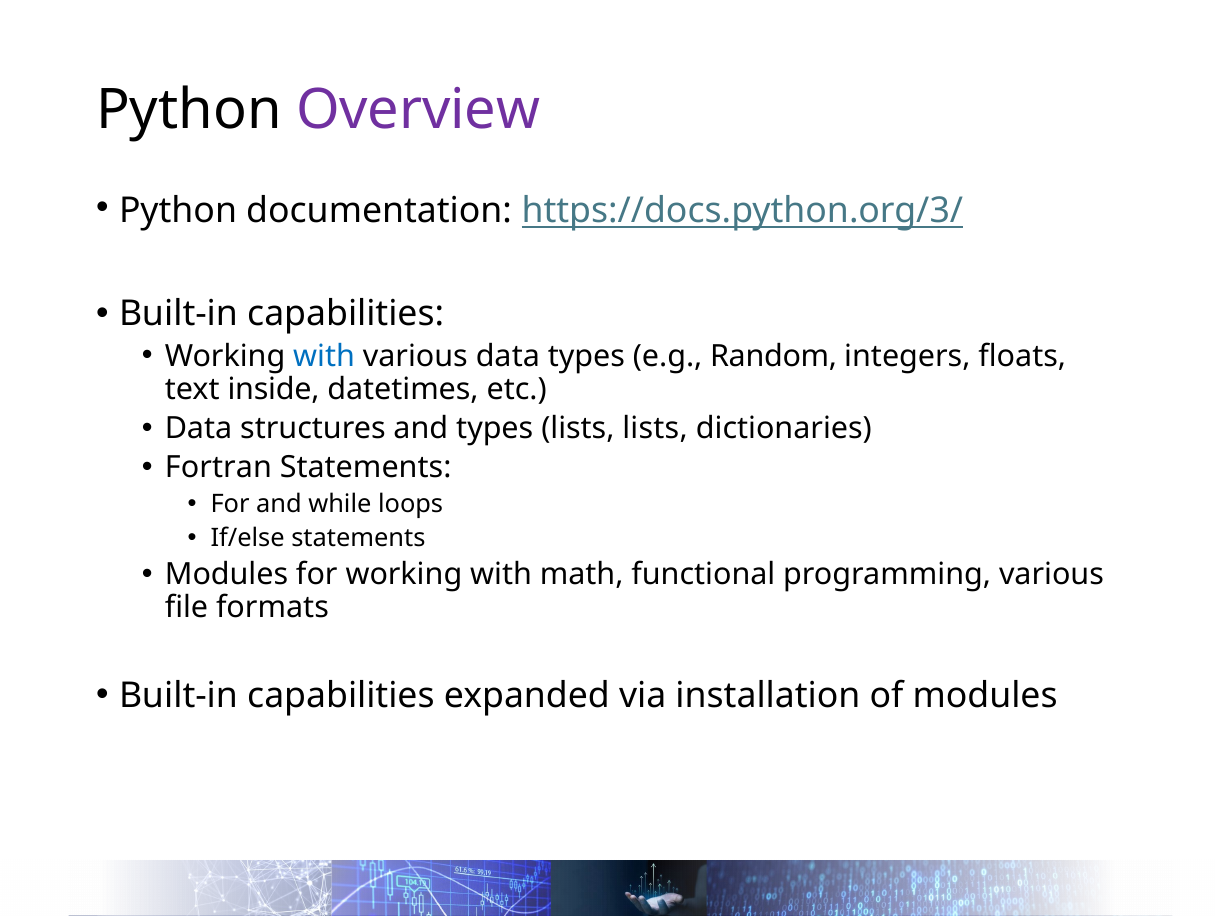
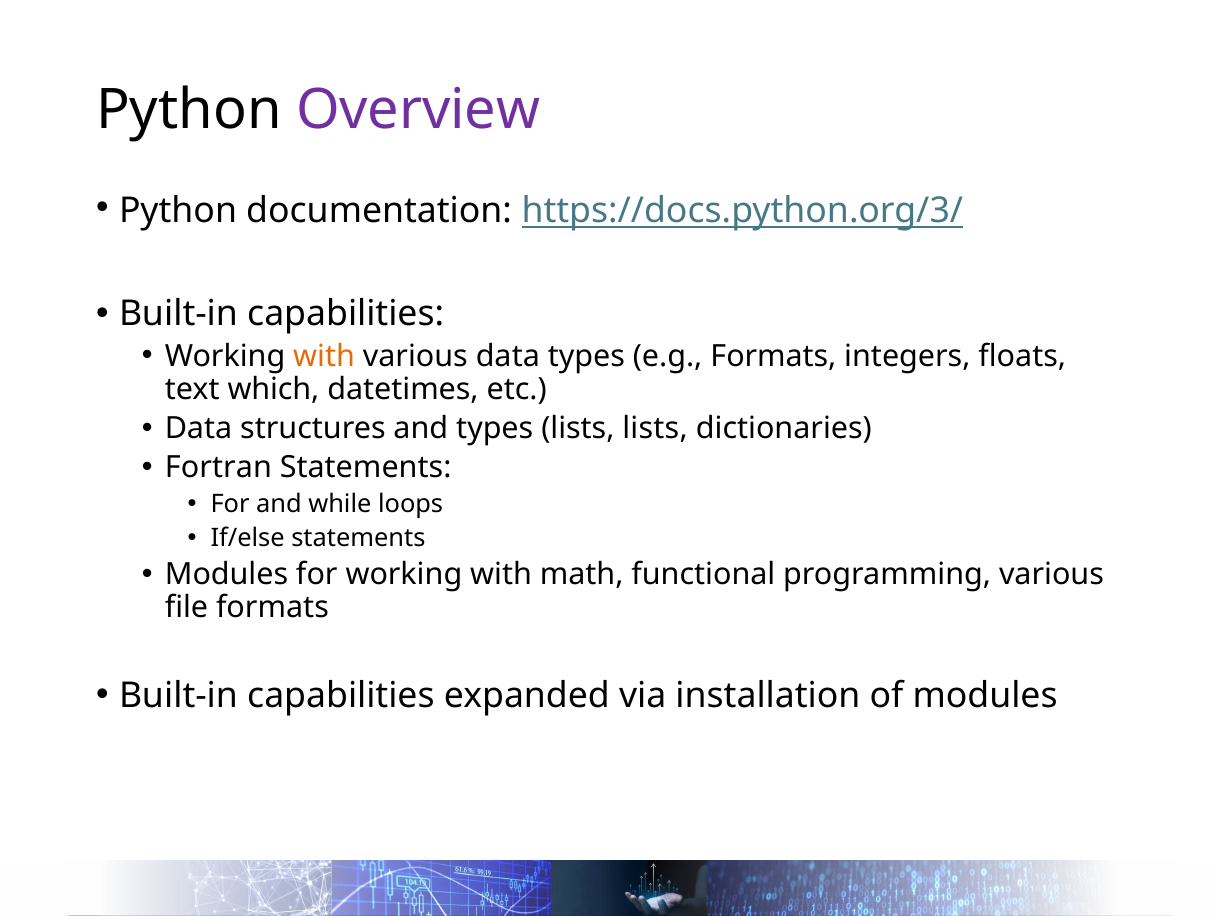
with colour: blue -> orange (324, 356)
e.g Random: Random -> Formats (773, 356)
inside: inside -> which (273, 389)
